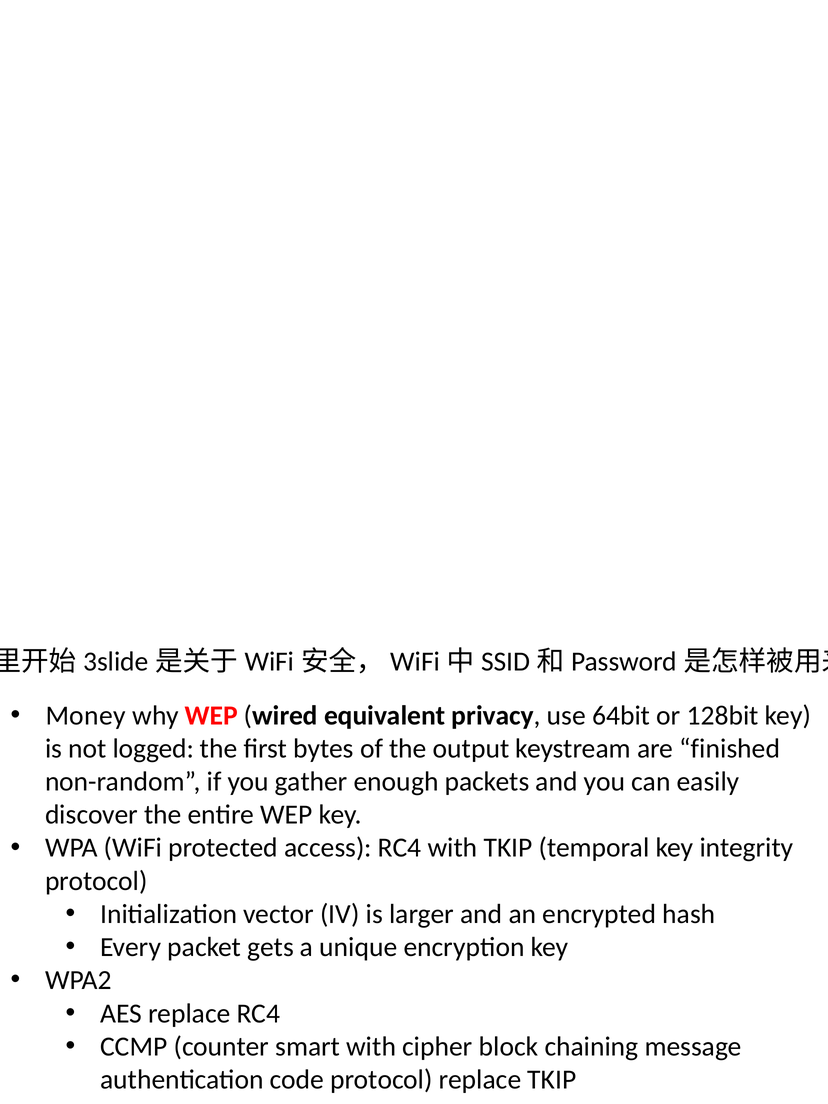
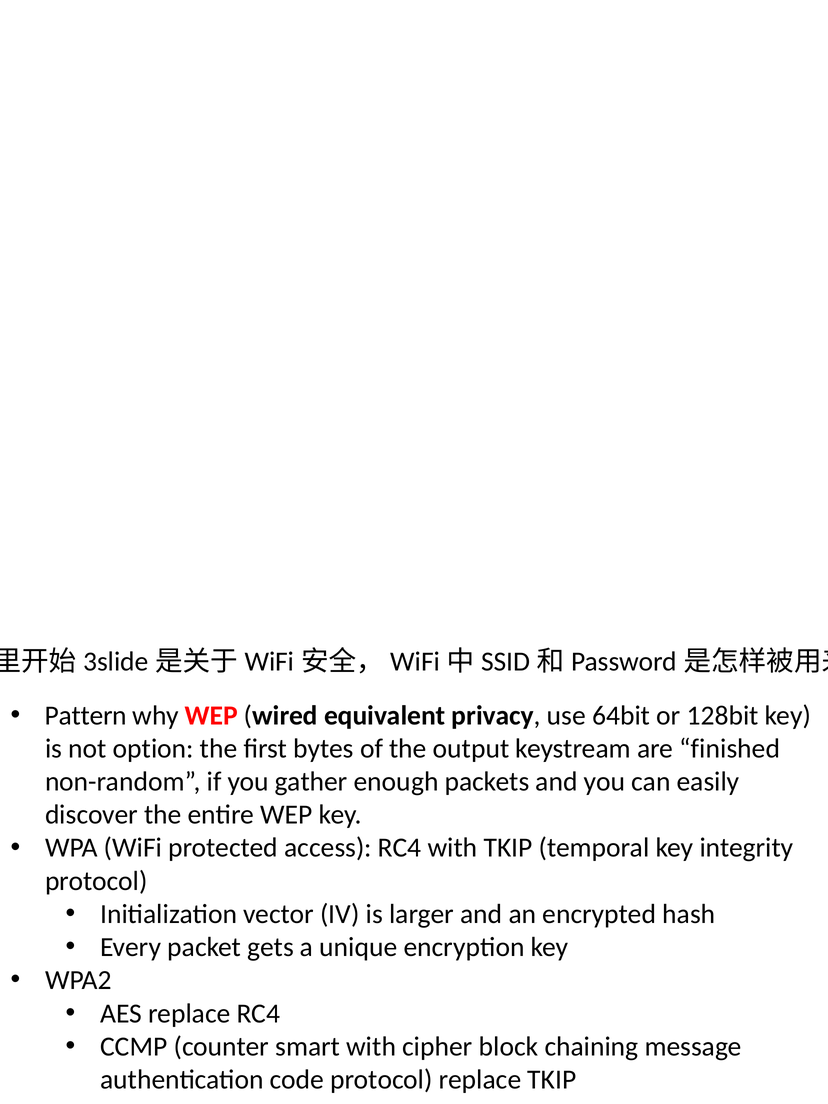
Money: Money -> Pattern (86, 715)
logged: logged -> option (153, 749)
